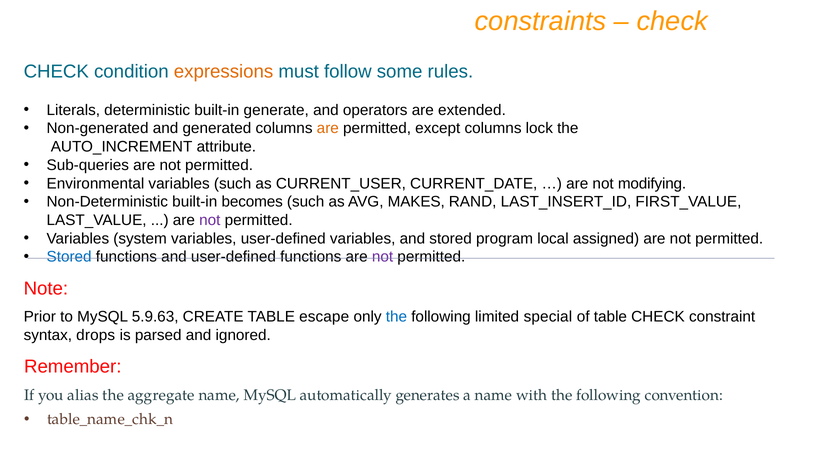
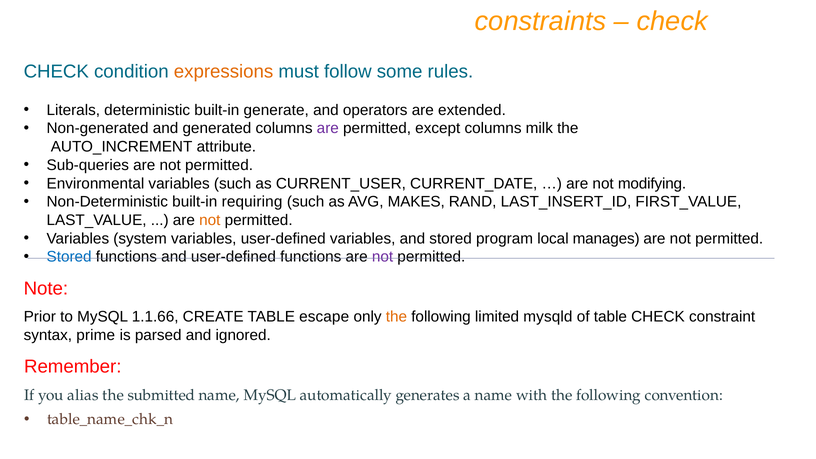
are colour: orange -> purple (328, 128)
lock: lock -> milk (539, 128)
becomes: becomes -> requiring (252, 202)
not colour: purple -> orange (210, 220)
assigned: assigned -> manages (606, 239)
5.9.63: 5.9.63 -> 1.1.66 (155, 317)
the colour: blue -> orange (396, 317)
special: special -> mysqld (548, 317)
drops: drops -> prime (96, 335)
aggregate: aggregate -> submitted (161, 395)
